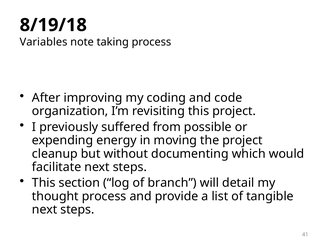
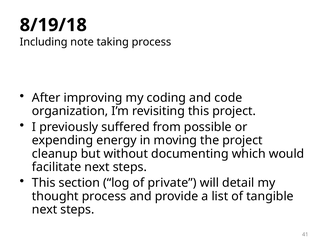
Variables: Variables -> Including (44, 42)
branch: branch -> private (172, 183)
